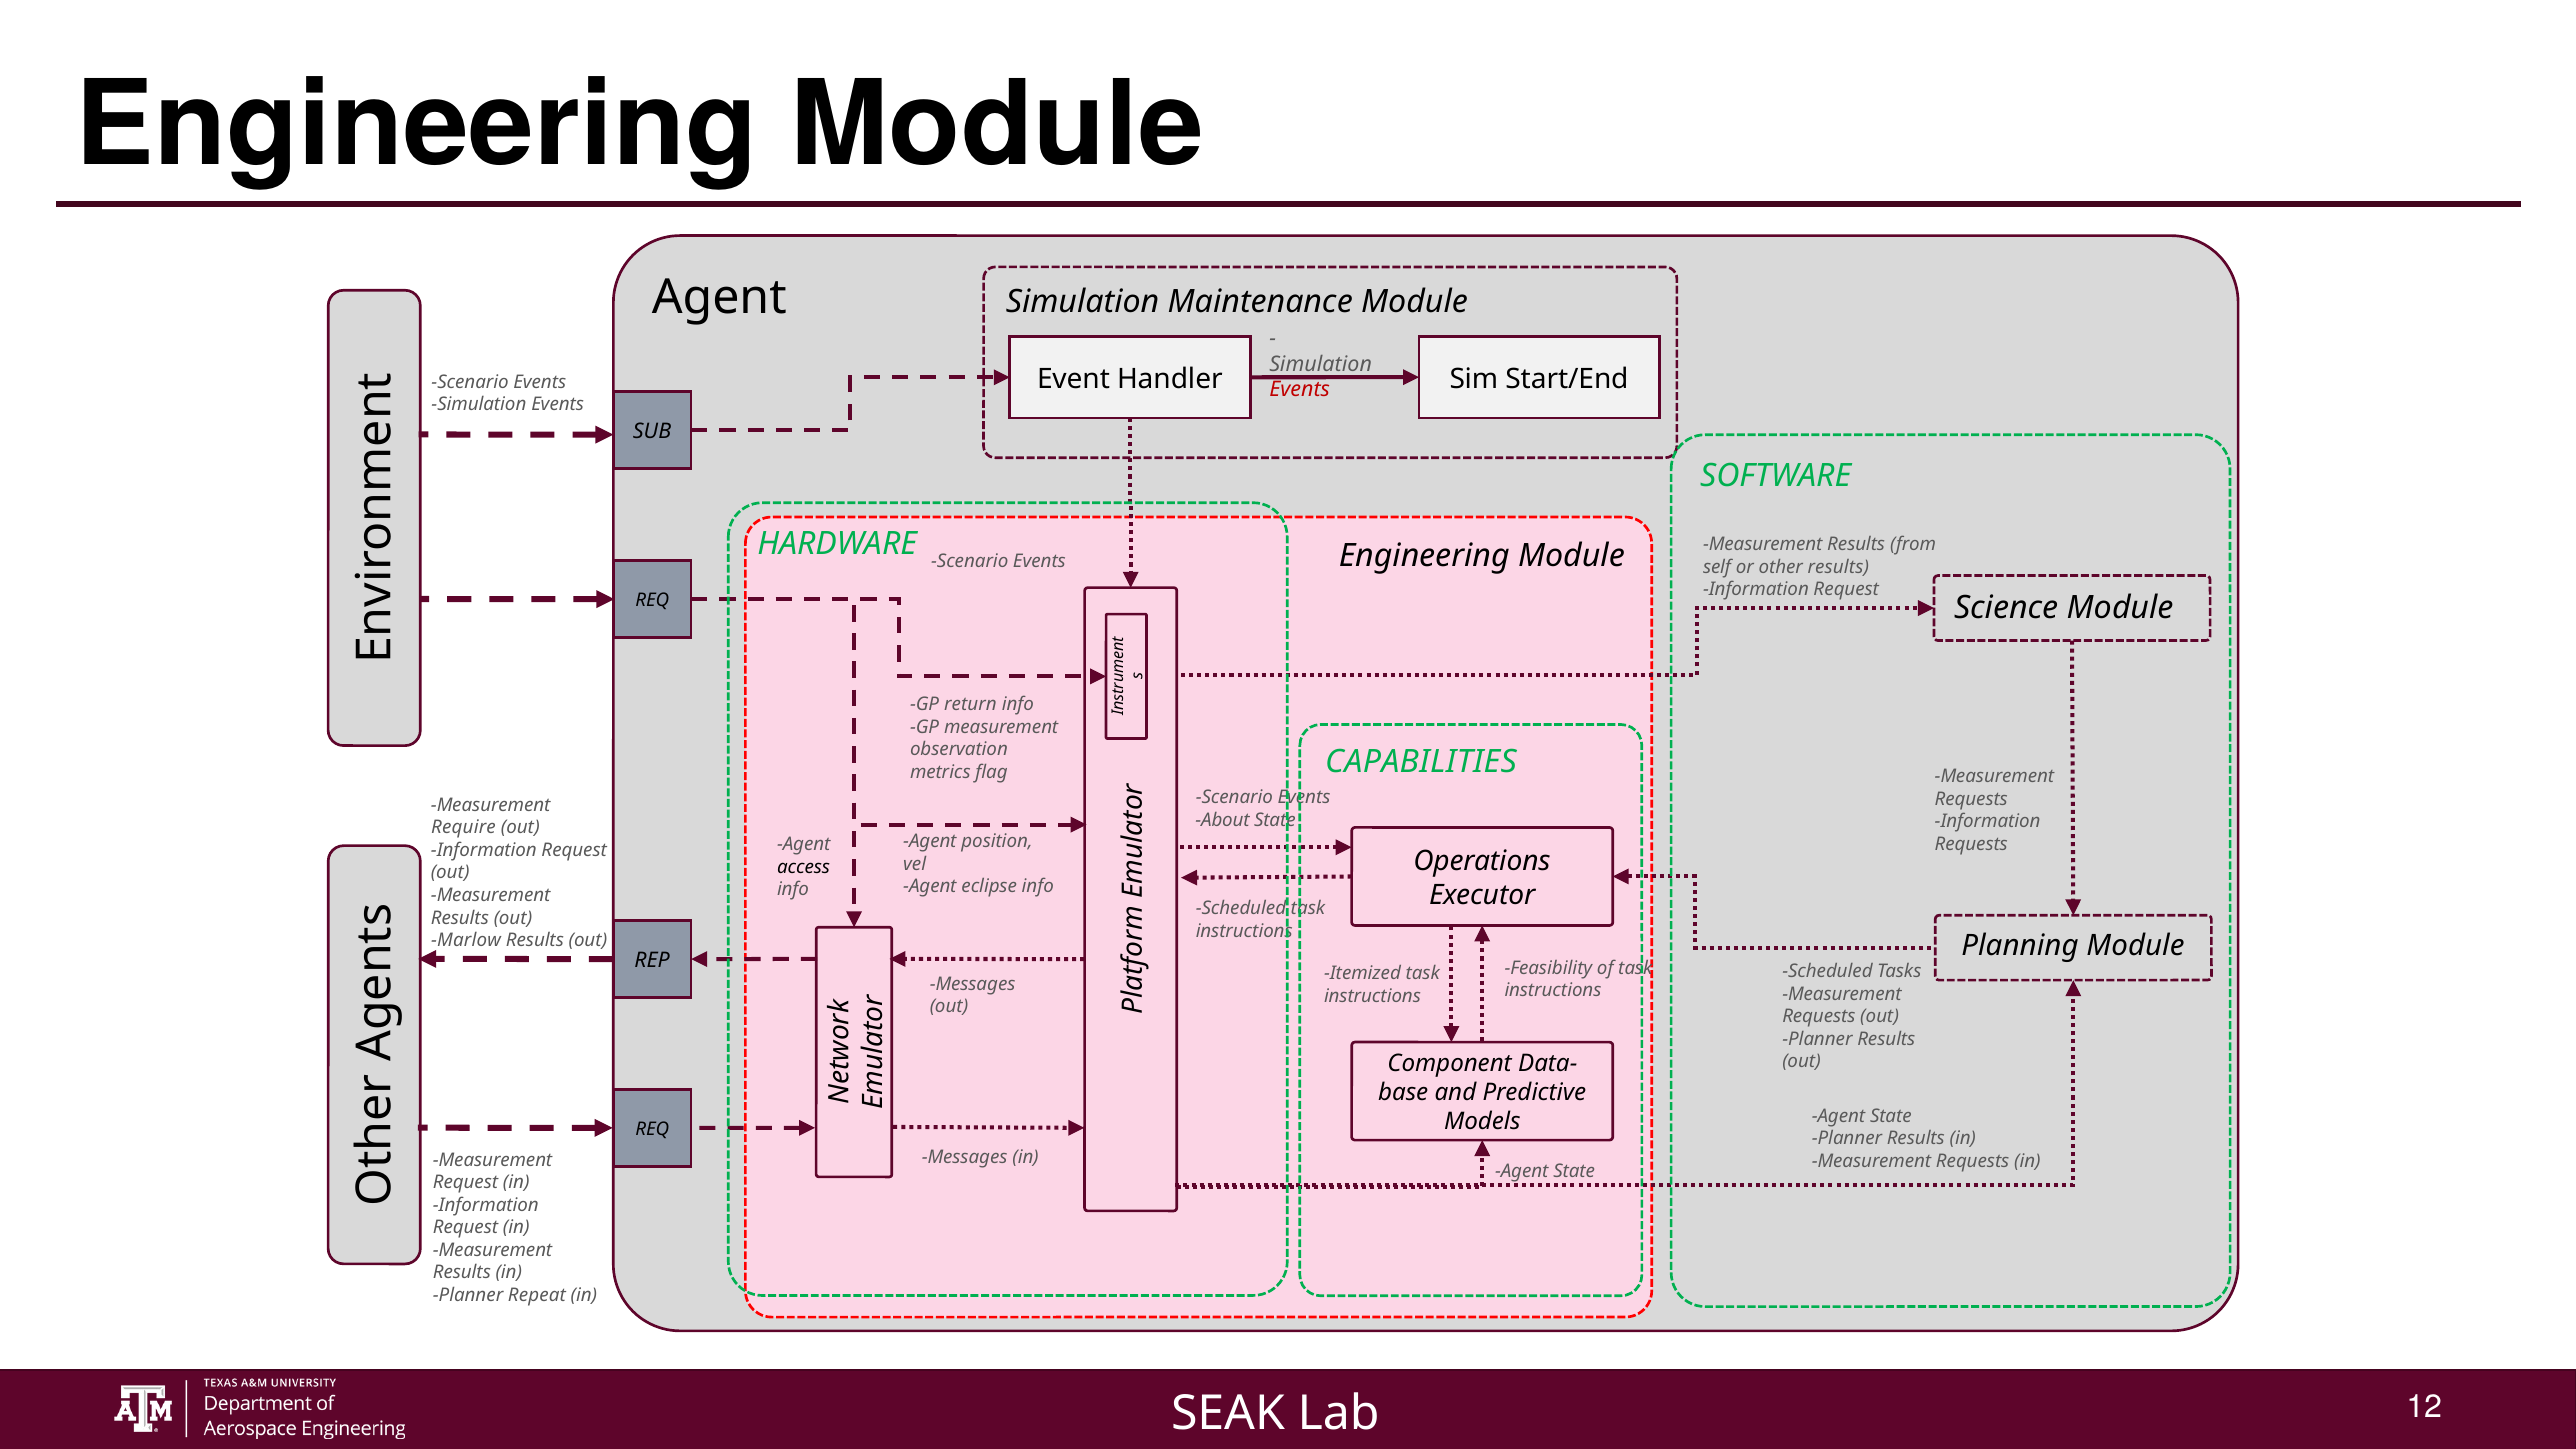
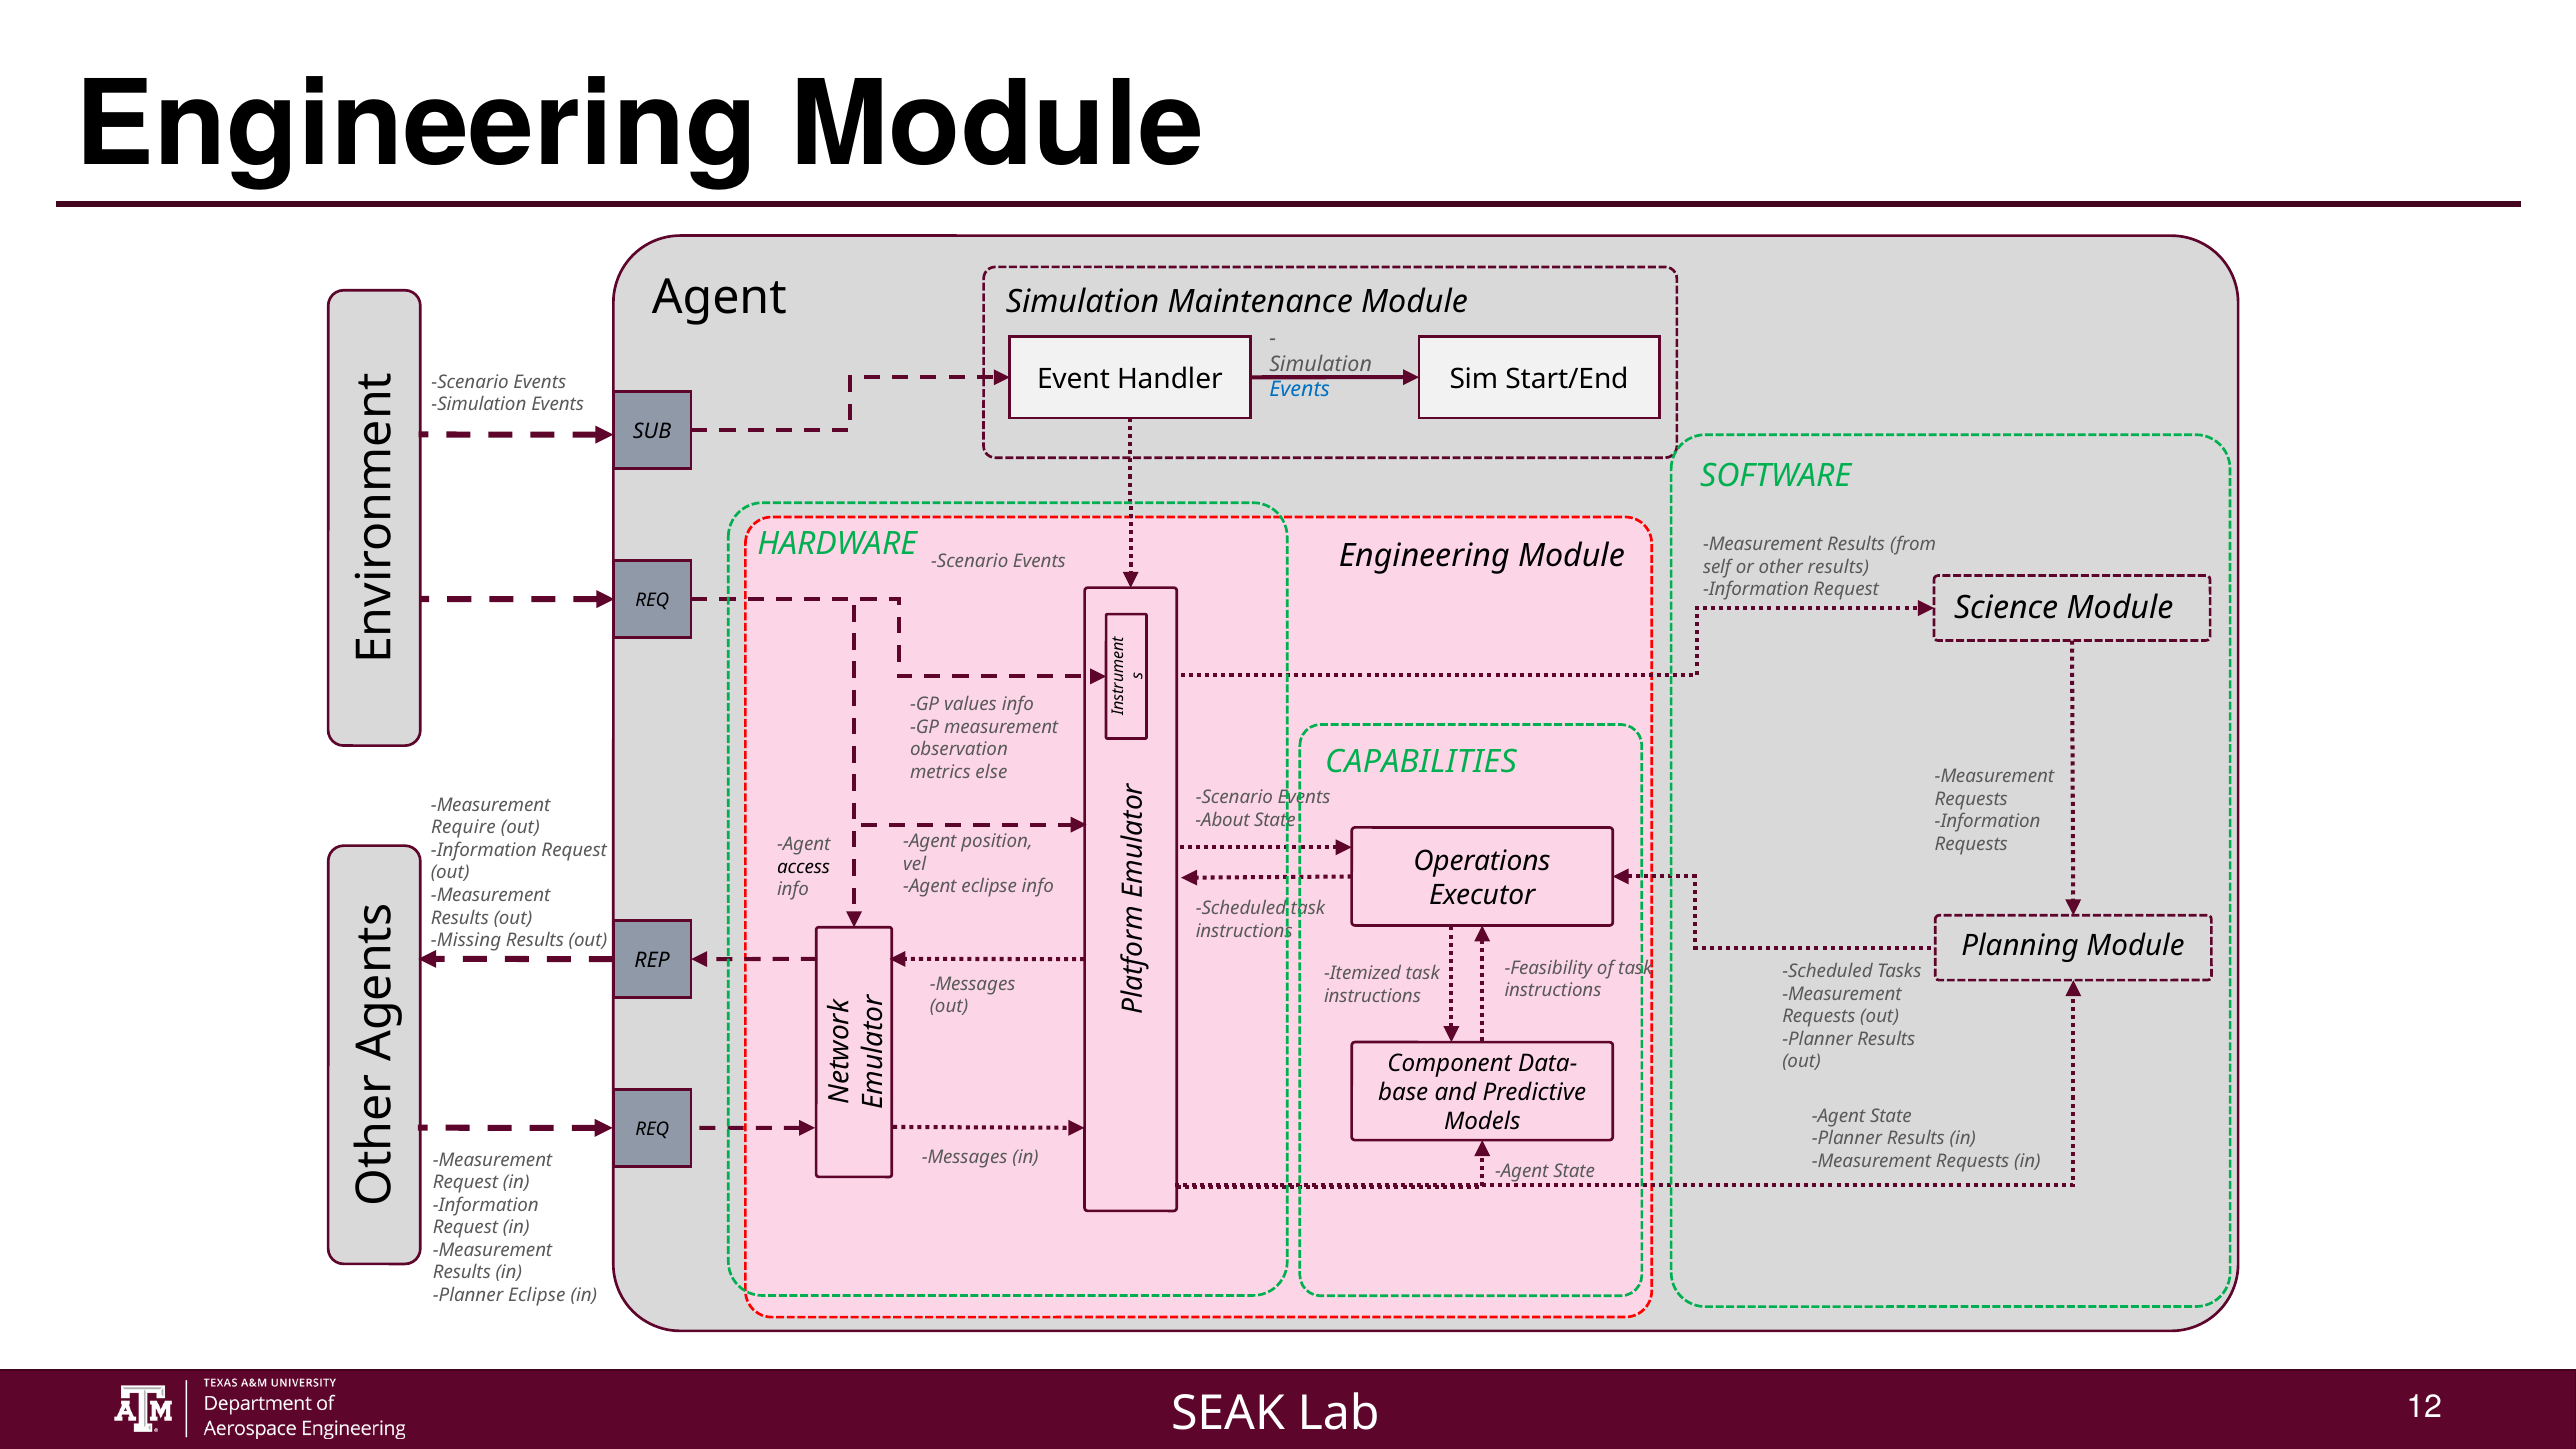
Events colour: red -> blue (1300, 390)
return: return -> values (970, 705)
flag: flag -> else (991, 772)
Marlow: Marlow -> Missing (466, 940)
Planner Repeat: Repeat -> Eclipse (537, 1295)
